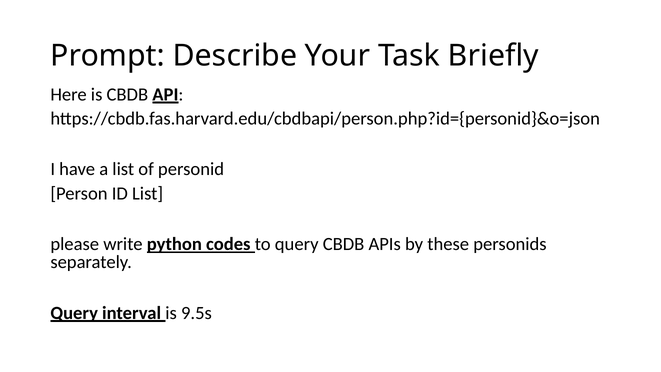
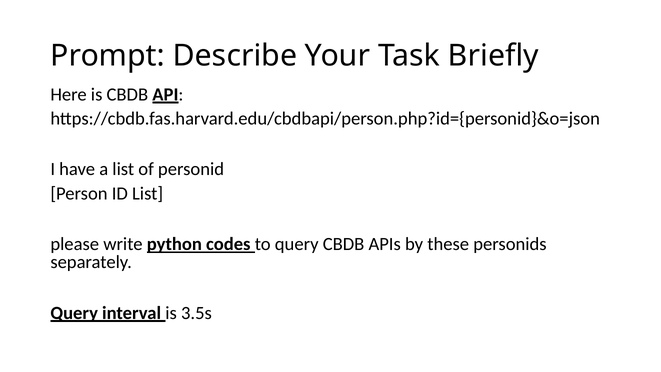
9.5s: 9.5s -> 3.5s (196, 313)
